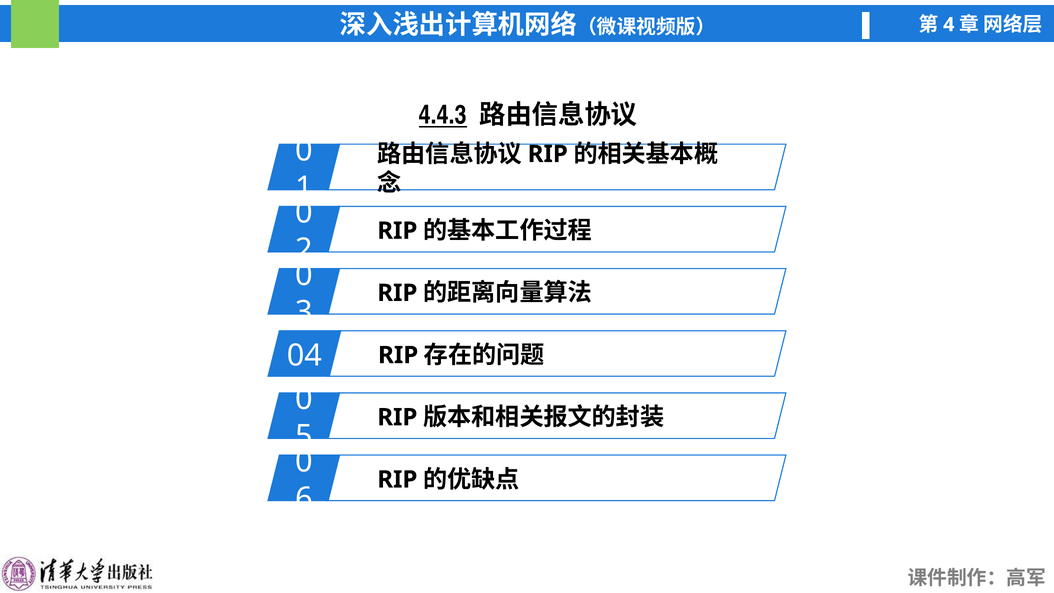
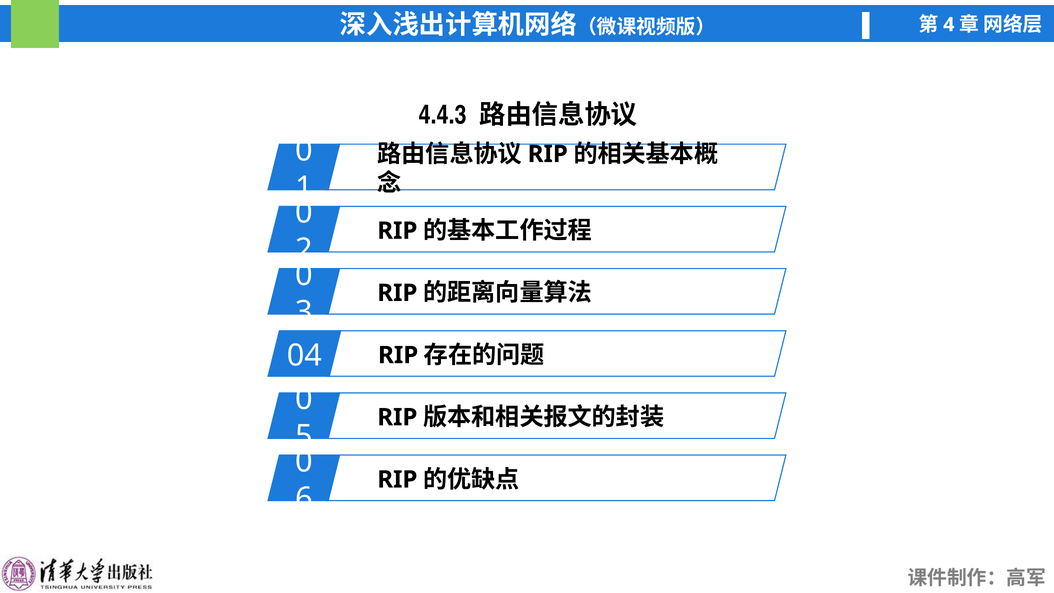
4.4.3 underline: present -> none (443, 115)
